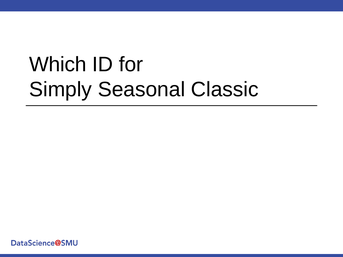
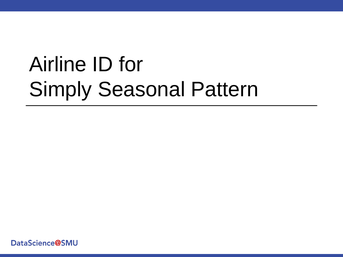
Which: Which -> Airline (58, 64)
Classic: Classic -> Pattern (225, 90)
